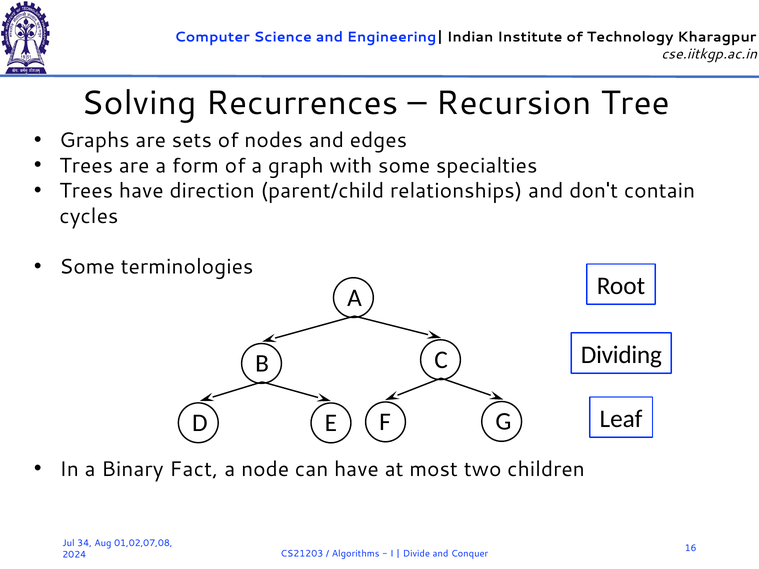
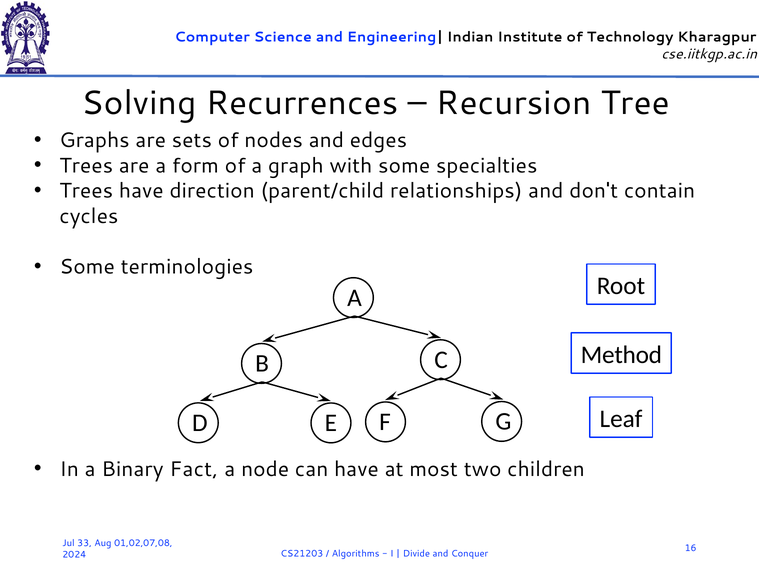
Dividing: Dividing -> Method (621, 355)
34: 34 -> 33 (84, 543)
